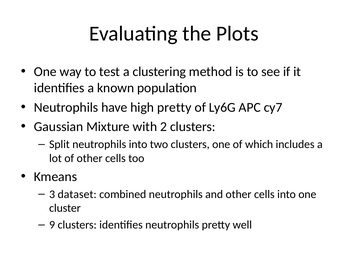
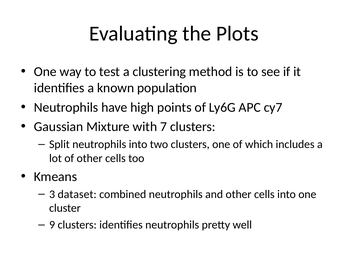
high pretty: pretty -> points (174, 107)
2: 2 -> 7 (164, 127)
